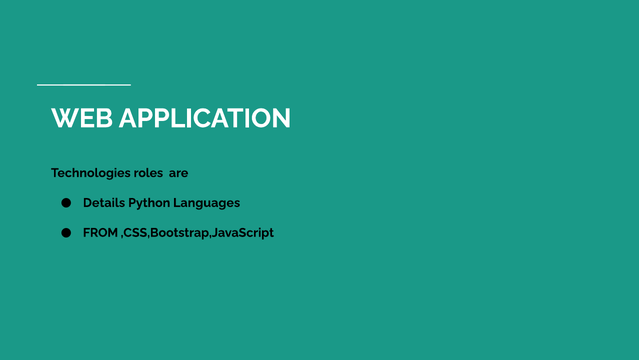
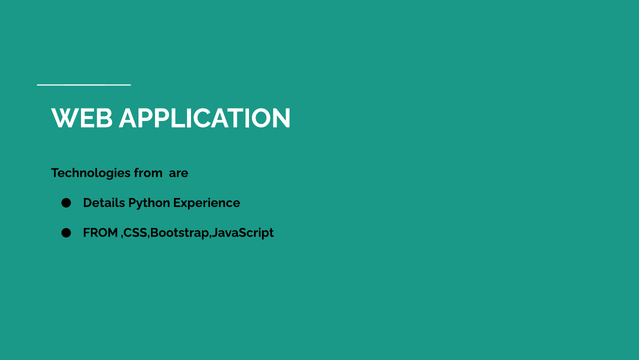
Technologies roles: roles -> from (148, 173)
Languages: Languages -> Experience (207, 203)
